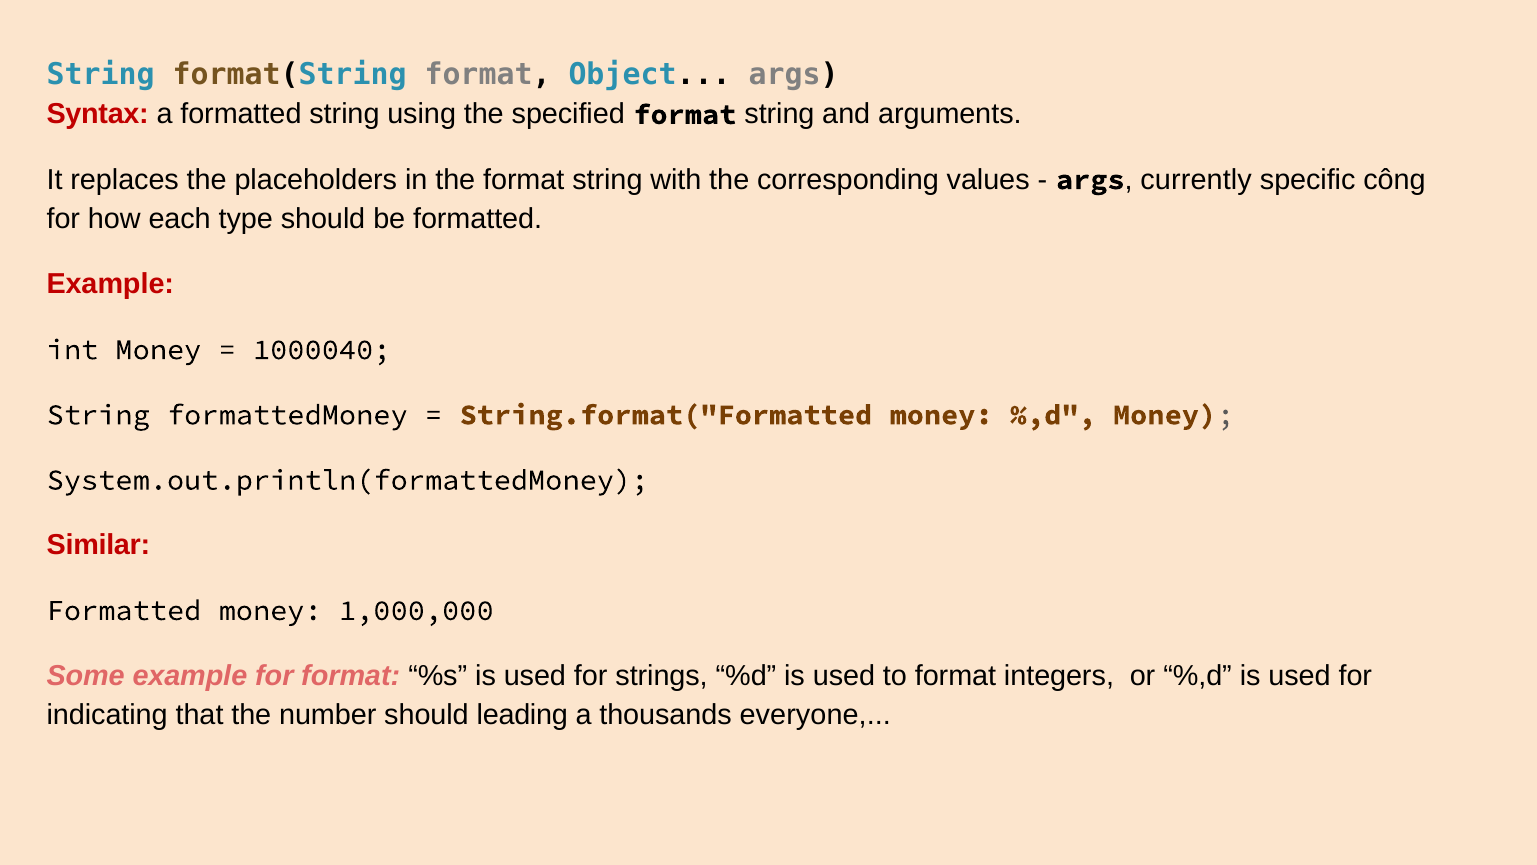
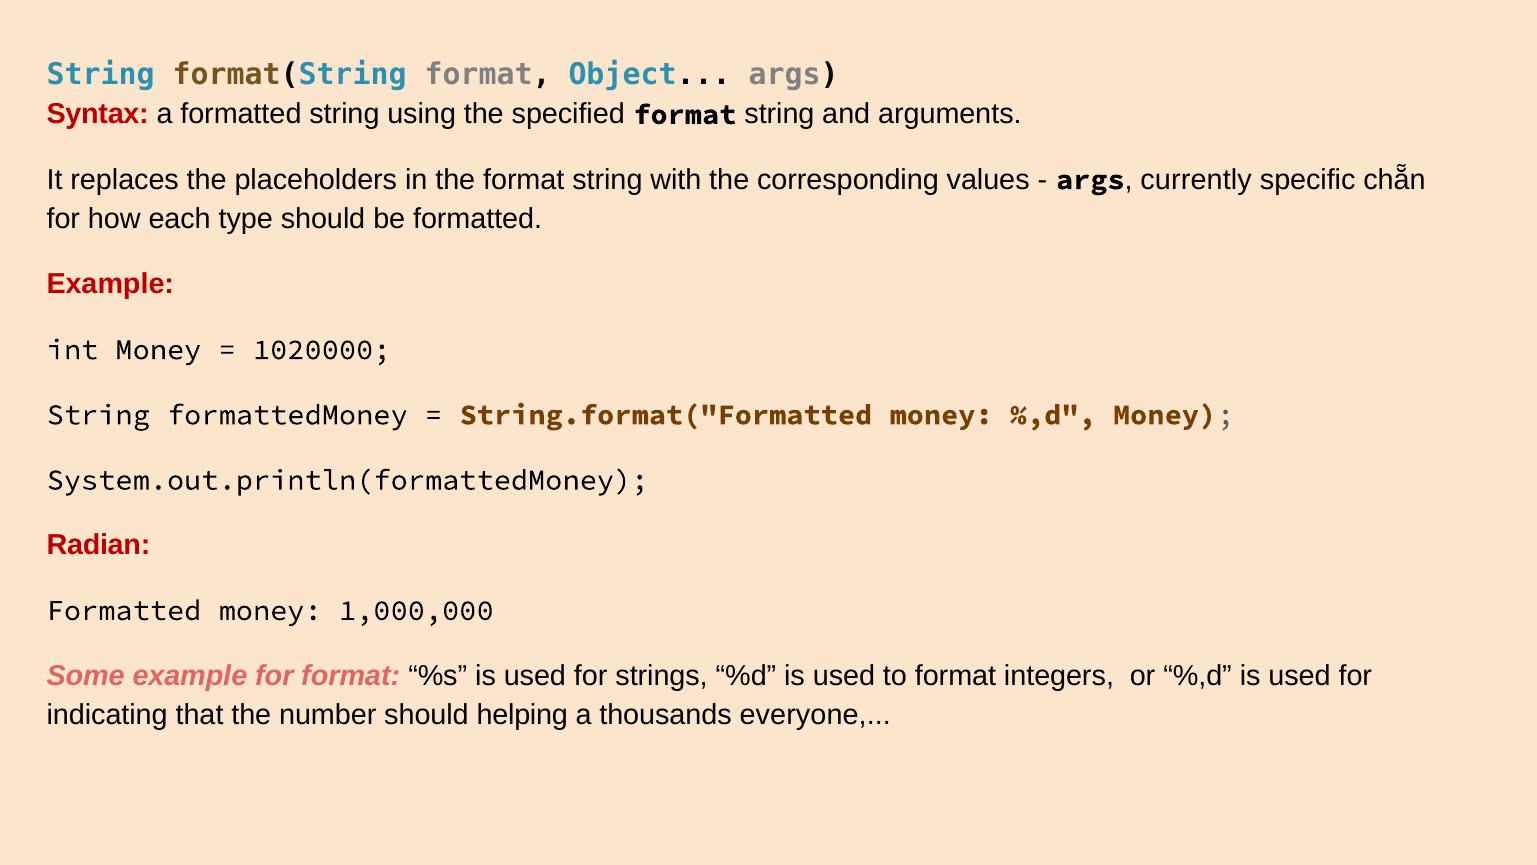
công: công -> chẵn (1395, 180)
1000040: 1000040 -> 1020000 (322, 350)
Similar: Similar -> Radian (98, 545)
leading: leading -> helping (522, 715)
